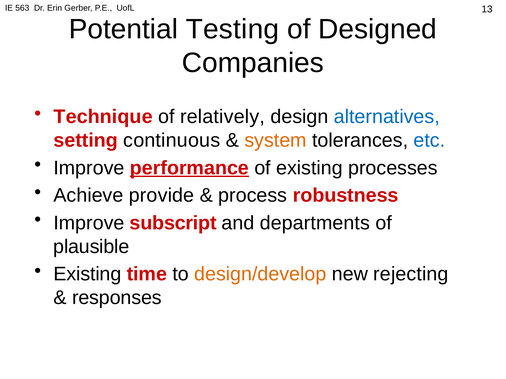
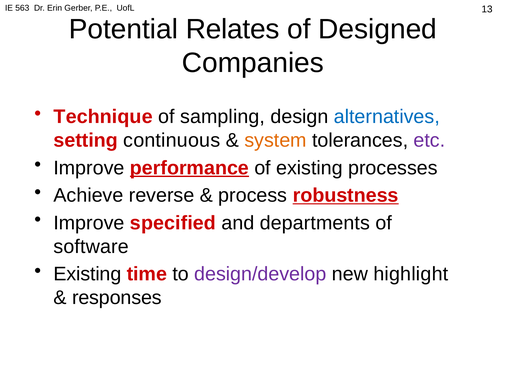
Testing: Testing -> Relates (233, 29)
relatively: relatively -> sampling (223, 117)
etc colour: blue -> purple (429, 141)
provide: provide -> reverse (162, 196)
robustness underline: none -> present (346, 196)
subscript: subscript -> specified (173, 223)
plausible: plausible -> software (91, 247)
design/develop colour: orange -> purple (260, 274)
rejecting: rejecting -> highlight (411, 274)
